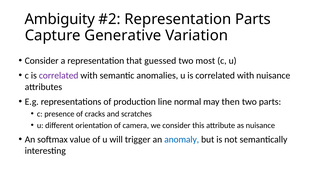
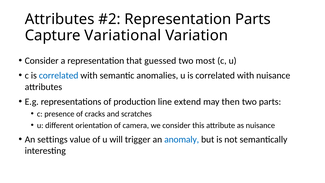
Ambiguity: Ambiguity -> Attributes (60, 19)
Generative: Generative -> Variational (123, 35)
correlated colour: purple -> blue (59, 75)
normal: normal -> extend (188, 102)
softmax: softmax -> settings (52, 139)
